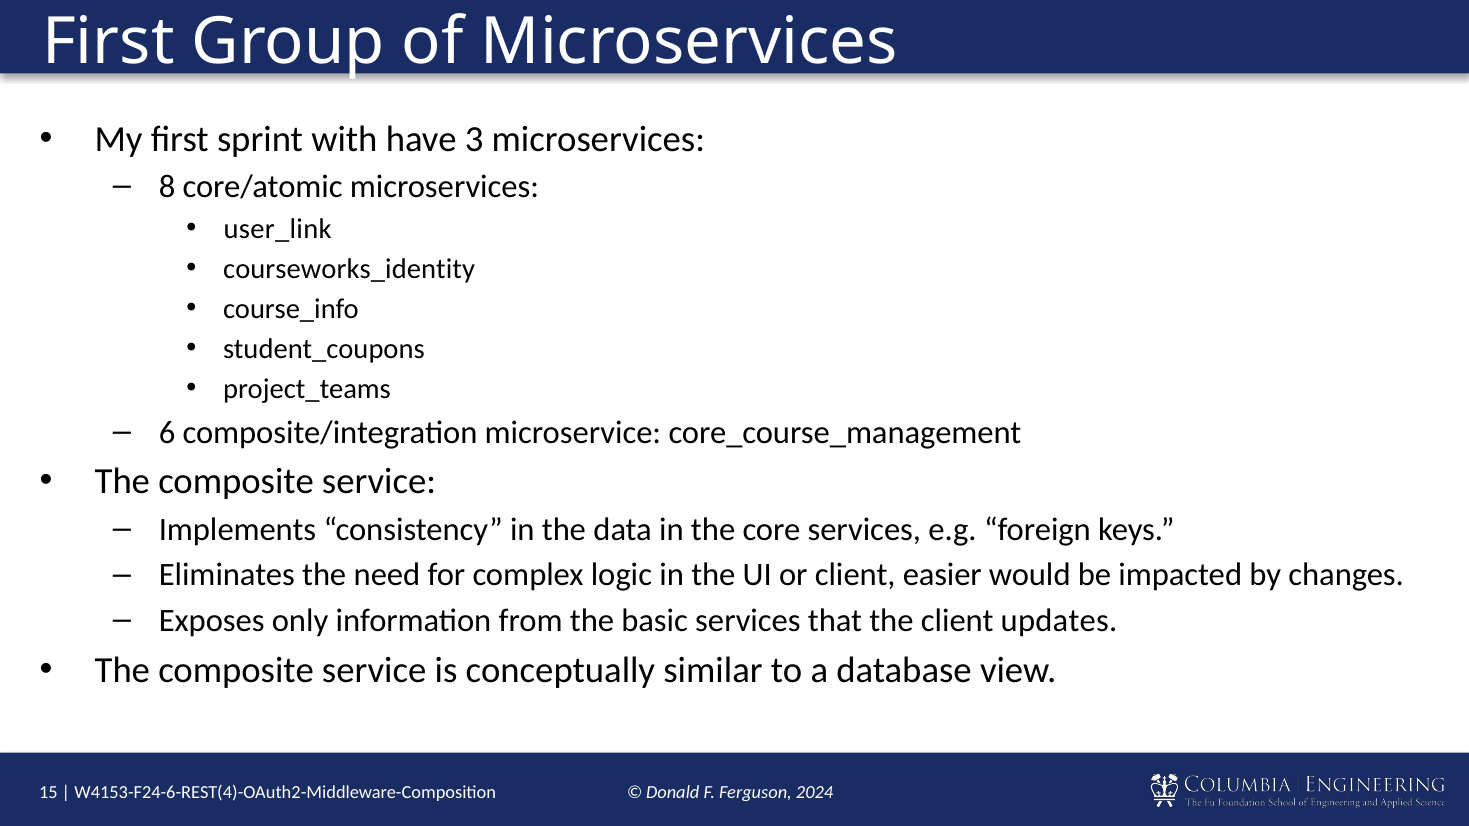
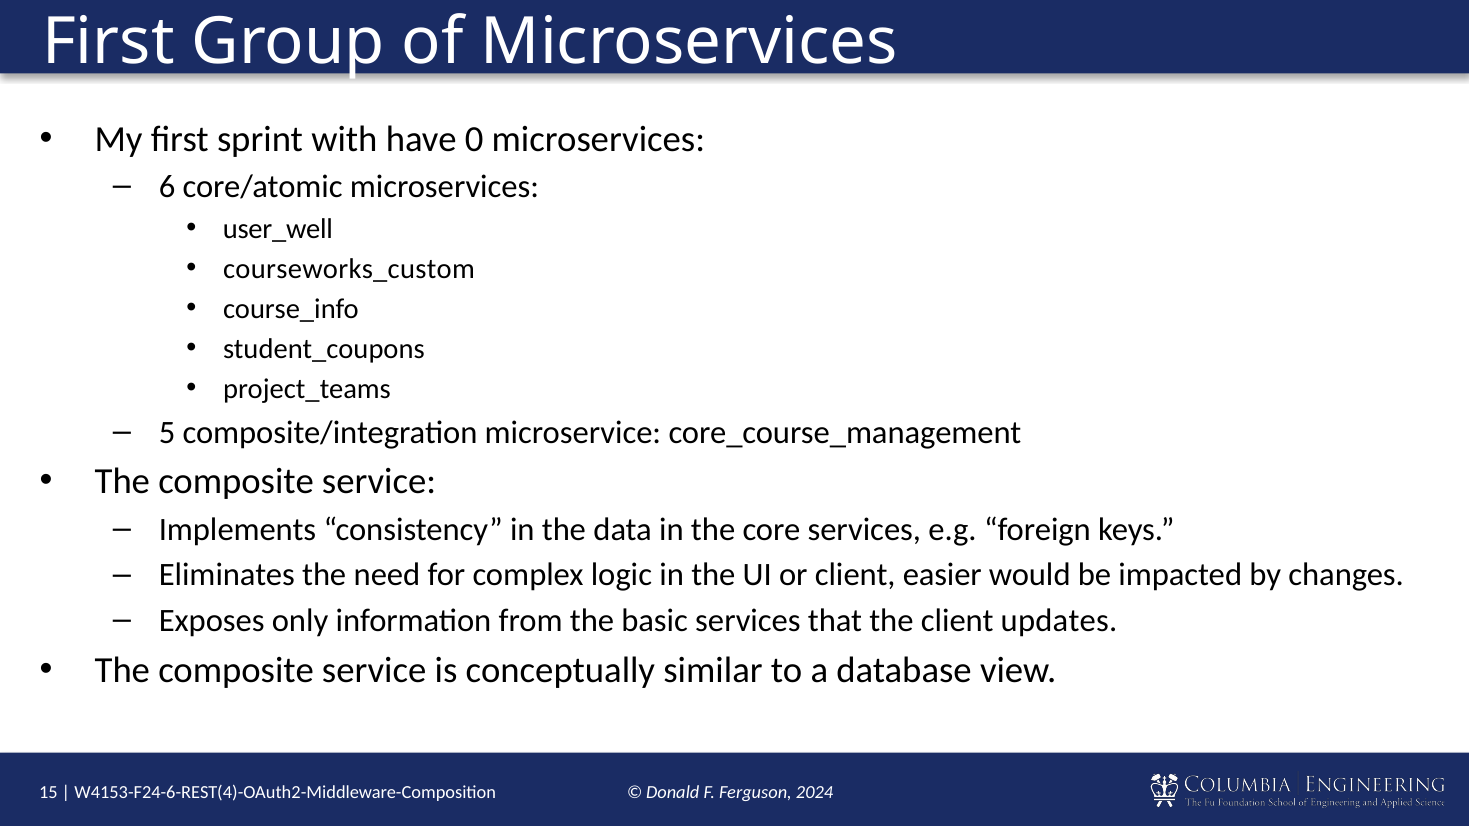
3: 3 -> 0 (474, 139)
8: 8 -> 6 (167, 187)
user_link: user_link -> user_well (278, 229)
courseworks_identity: courseworks_identity -> courseworks_custom (349, 269)
6: 6 -> 5 (167, 433)
